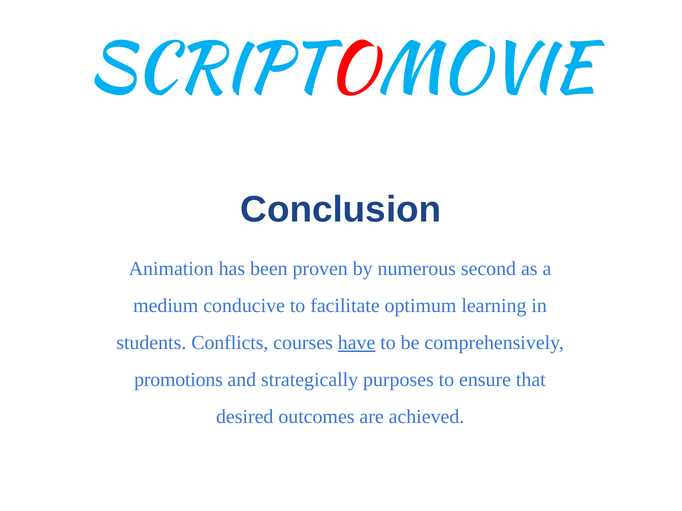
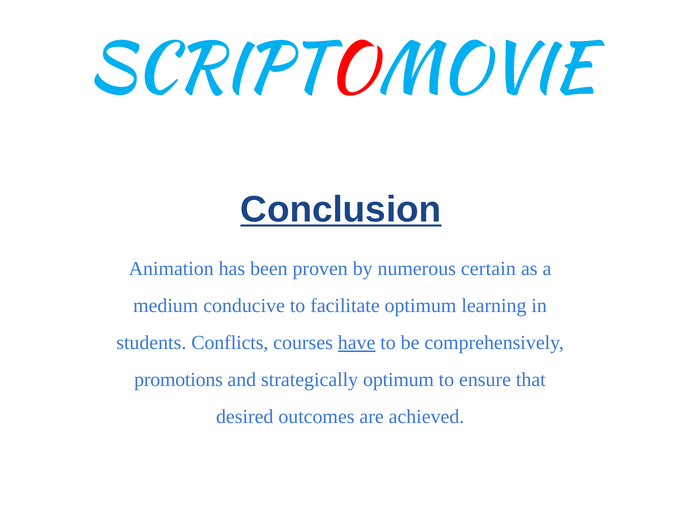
Conclusion underline: none -> present (341, 210)
second: second -> certain (488, 269)
strategically purposes: purposes -> optimum (399, 380)
